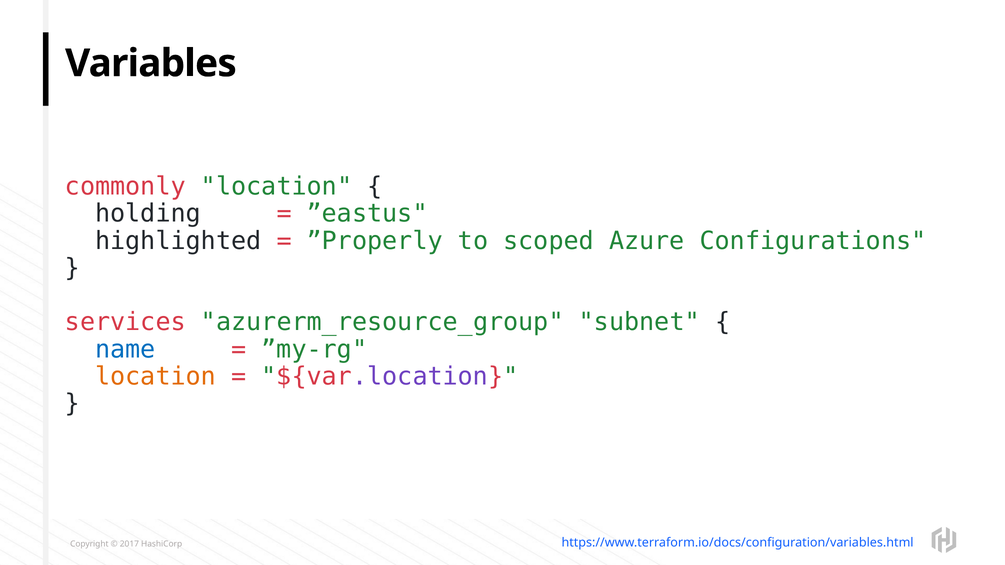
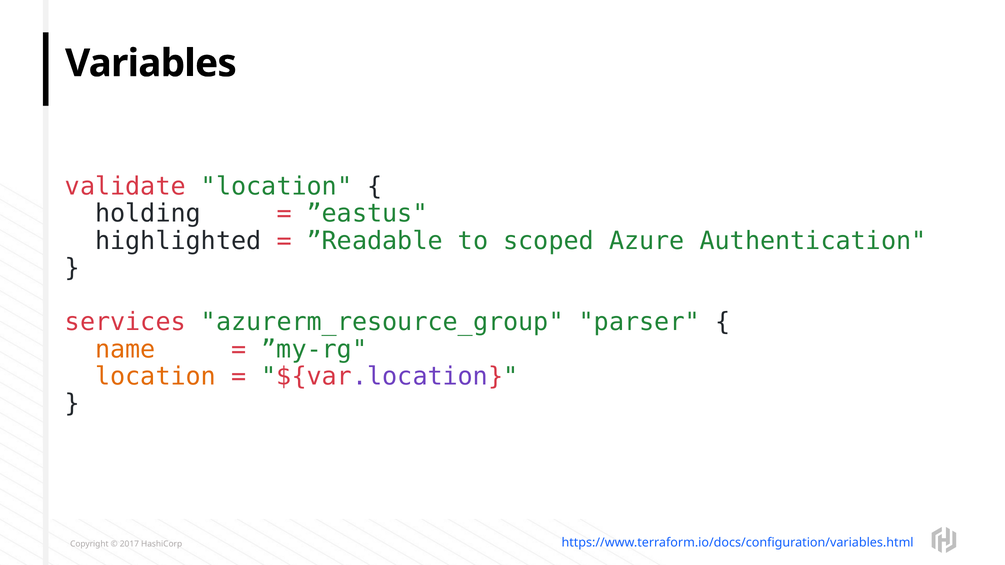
commonly: commonly -> validate (125, 187)
”Properly: ”Properly -> ”Readable (375, 241)
Configurations: Configurations -> Authentication (813, 241)
subnet: subnet -> parser (639, 322)
name colour: blue -> orange (125, 349)
